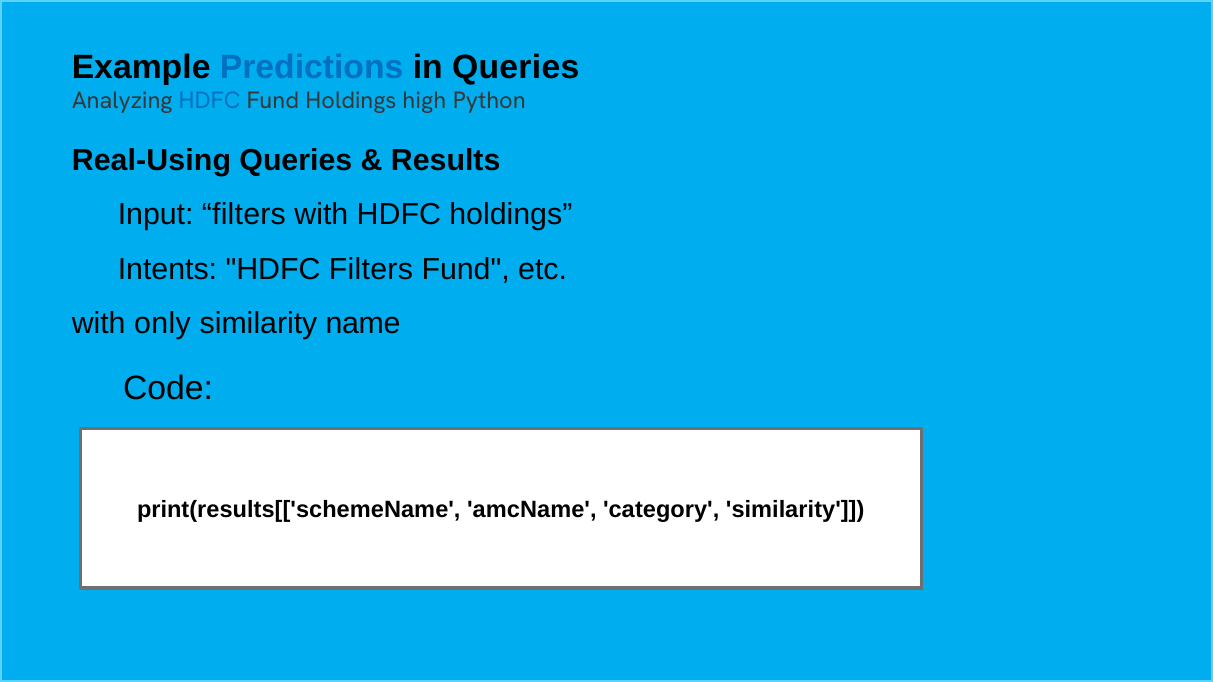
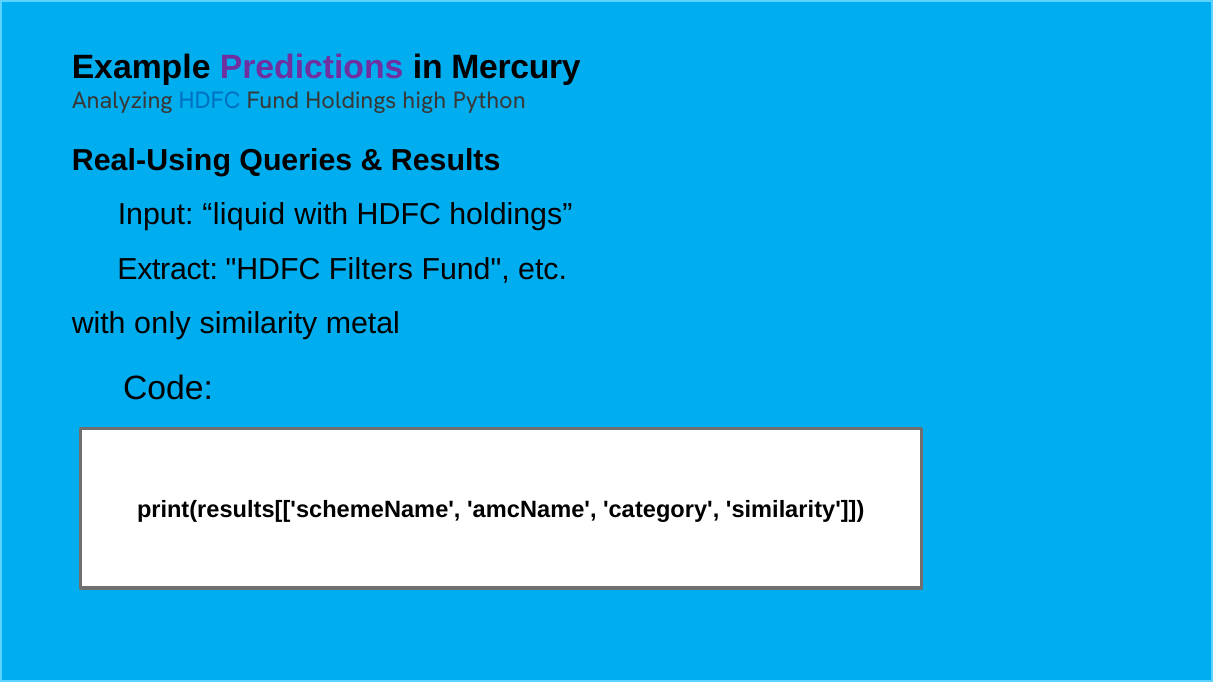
Predictions colour: blue -> purple (312, 67)
in Queries: Queries -> Mercury (516, 67)
Input filters: filters -> liquid (244, 215)
Intents: Intents -> Extract (168, 269)
similarity name: name -> metal (363, 324)
